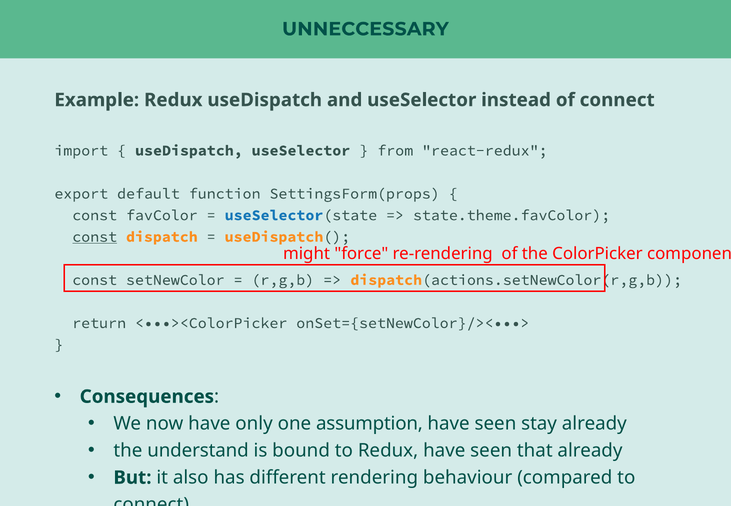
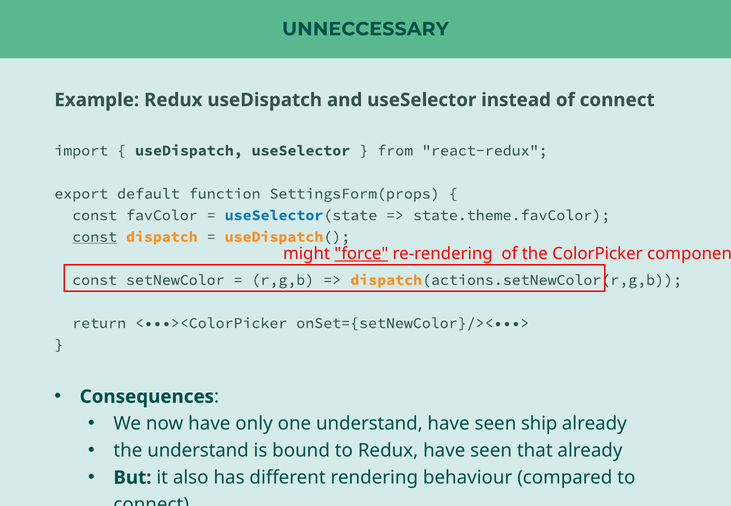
force underline: none -> present (361, 254)
one assumption: assumption -> understand (369, 424)
stay: stay -> ship (539, 424)
